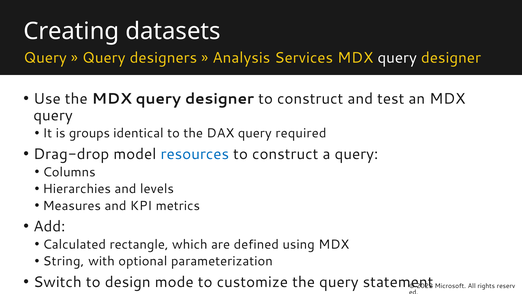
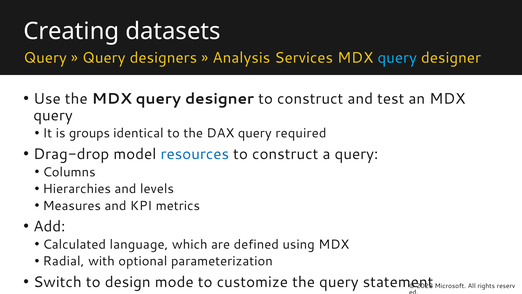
query colour: white -> light blue (397, 58)
rectangle: rectangle -> language (139, 244)
String: String -> Radial (64, 261)
